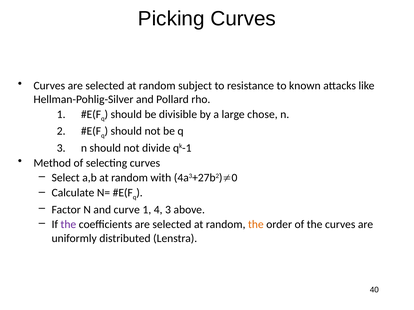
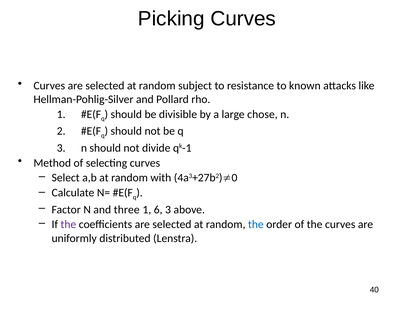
curve: curve -> three (127, 210)
4: 4 -> 6 (158, 210)
the colour: orange -> blue (256, 225)
